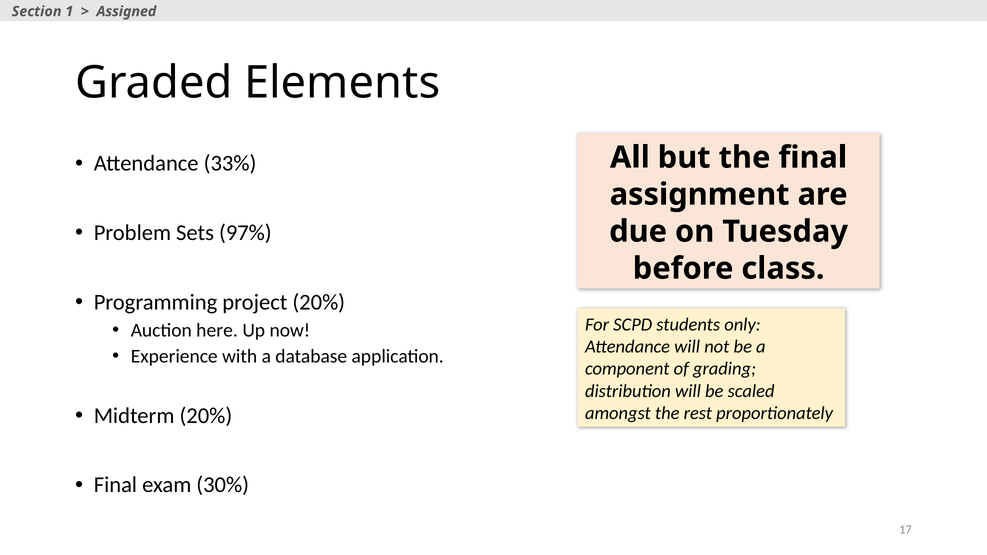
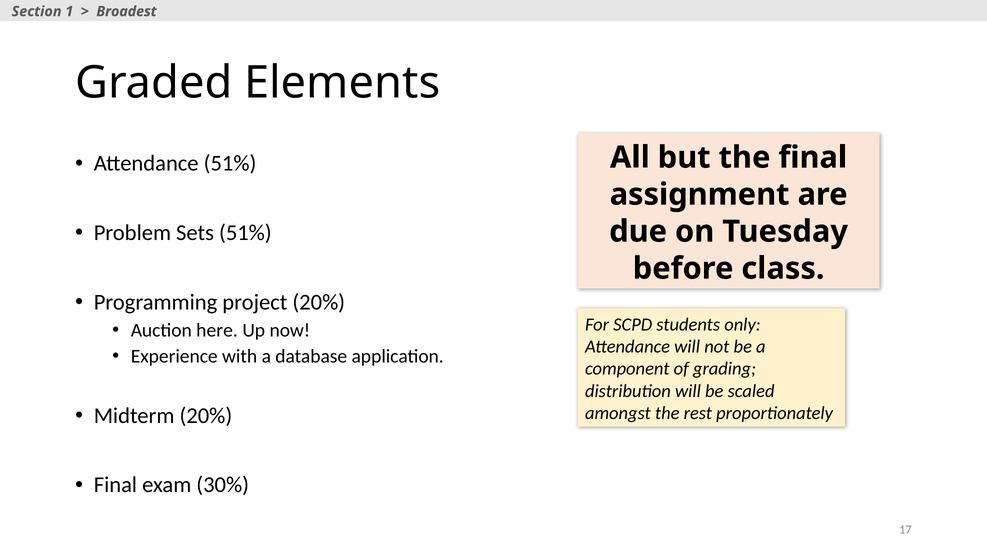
Assigned: Assigned -> Broadest (126, 11)
Attendance 33%: 33% -> 51% (230, 164)
Sets 97%: 97% -> 51% (245, 233)
